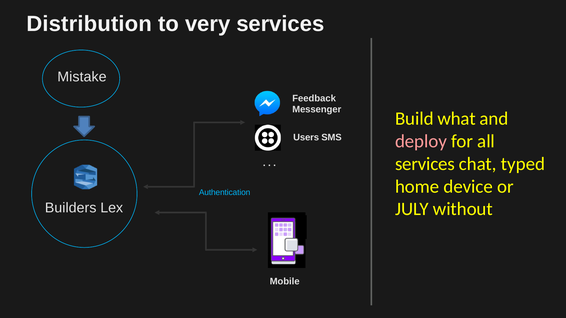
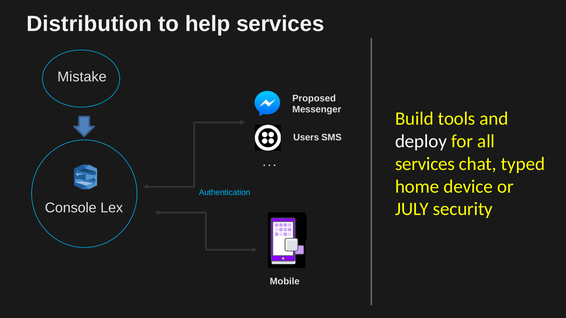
very: very -> help (208, 24)
Feedback: Feedback -> Proposed (314, 98)
what: what -> tools (457, 119)
deploy colour: pink -> white (421, 141)
Builders: Builders -> Console (71, 208)
without: without -> security (463, 209)
